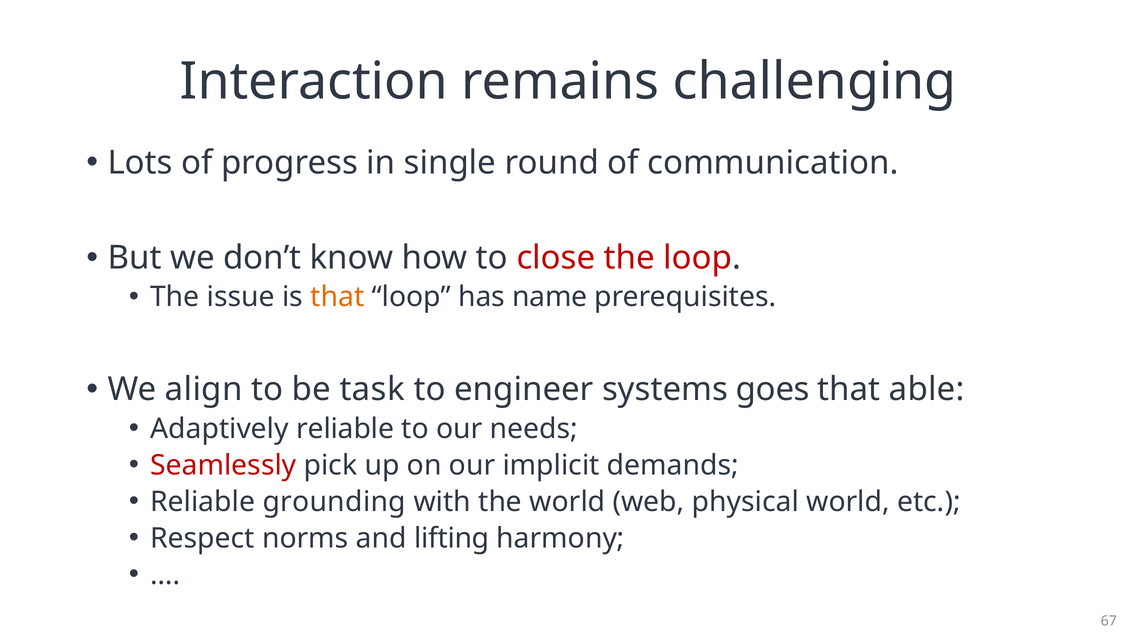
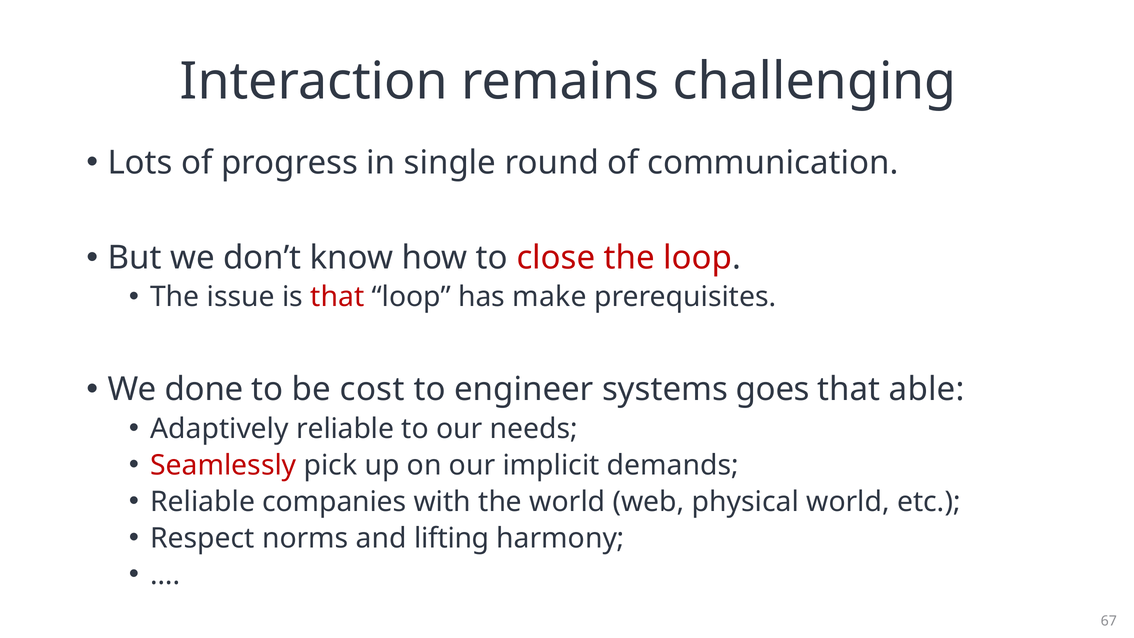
that colour: orange -> red (337, 297)
name: name -> make (550, 297)
align: align -> done (204, 389)
task: task -> cost (372, 389)
grounding: grounding -> companies (334, 502)
